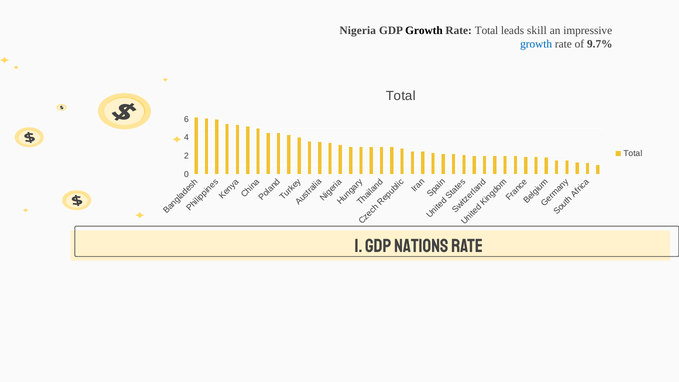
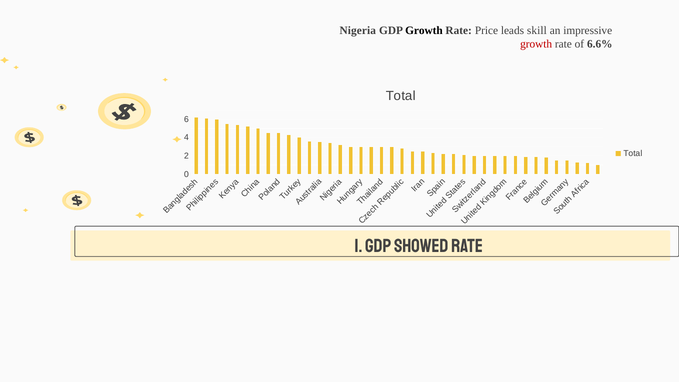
Rate Total: Total -> Price (486, 30)
growth colour: blue -> red (536, 44)
9.7%: 9.7% -> 6.6% (600, 44)
nations: nations -> showed (421, 246)
